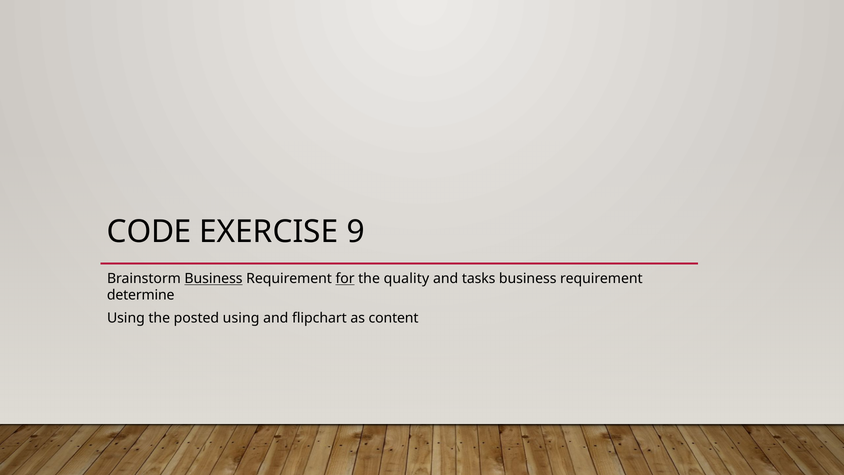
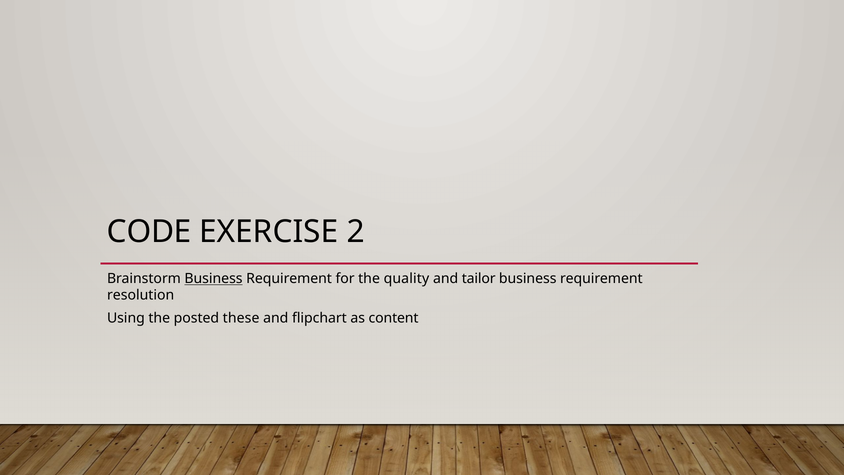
9: 9 -> 2 (356, 232)
for underline: present -> none (345, 279)
tasks: tasks -> tailor (479, 279)
determine: determine -> resolution (141, 295)
posted using: using -> these (241, 318)
